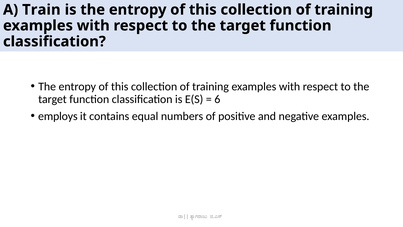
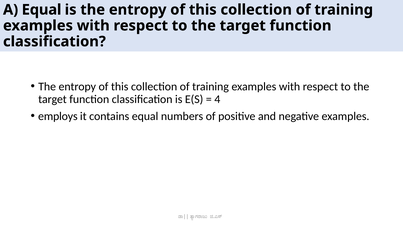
A Train: Train -> Equal (42, 10)
6: 6 -> 4 (217, 99)
